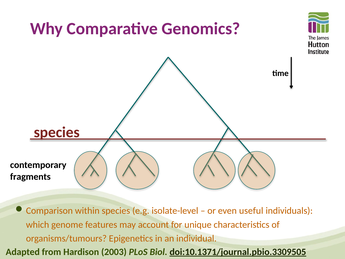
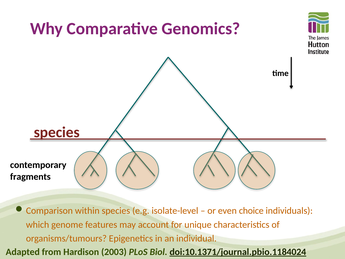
useful: useful -> choice (251, 211)
doi:10.1371/journal.pbio.3309505: doi:10.1371/journal.pbio.3309505 -> doi:10.1371/journal.pbio.1184024 (238, 252)
